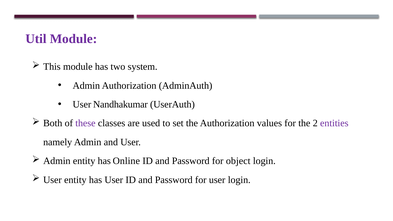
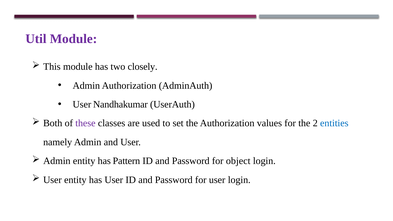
system: system -> closely (143, 67)
entities colour: purple -> blue (334, 123)
Online: Online -> Pattern (126, 161)
